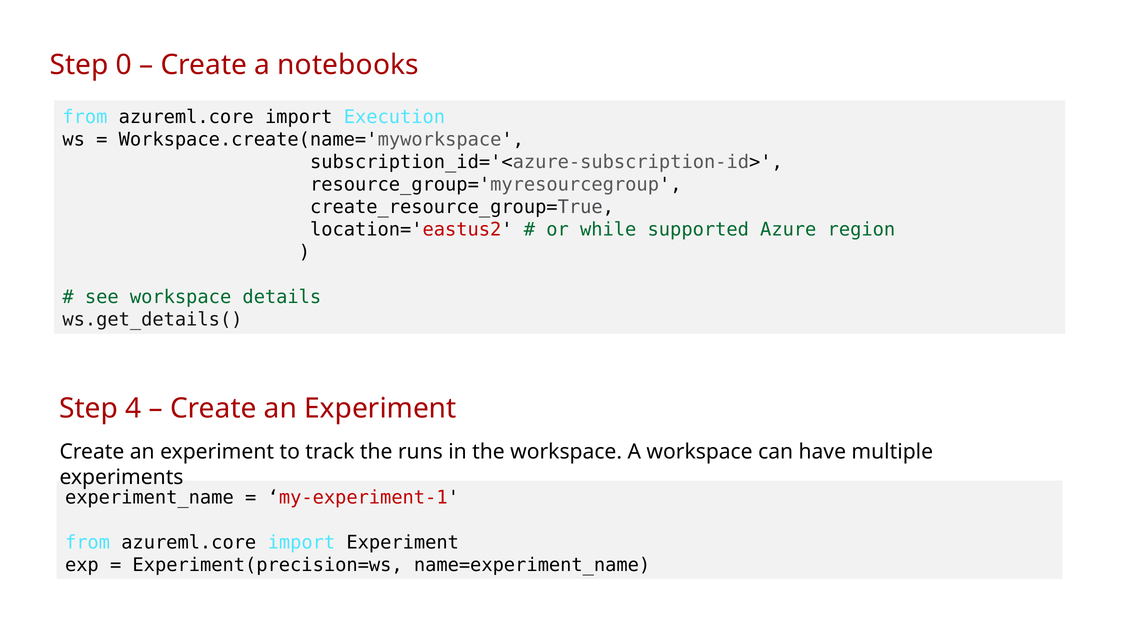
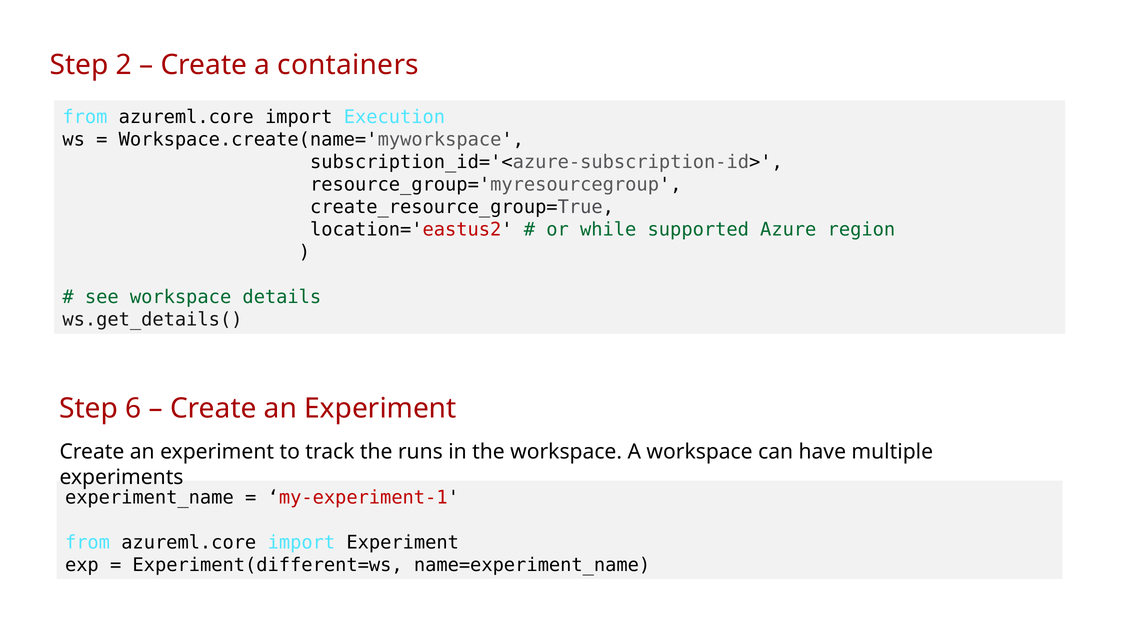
0: 0 -> 2 (124, 65)
notebooks: notebooks -> containers (348, 65)
4: 4 -> 6 (133, 408)
Experiment(precision=ws: Experiment(precision=ws -> Experiment(different=ws (268, 565)
